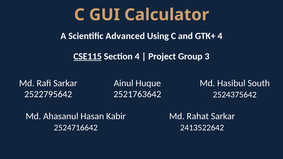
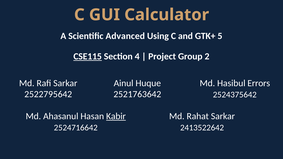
GTK+ 4: 4 -> 5 (220, 36)
3: 3 -> 2 (207, 56)
South: South -> Errors (259, 83)
Kabir underline: none -> present (116, 116)
